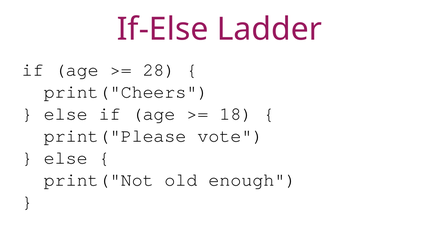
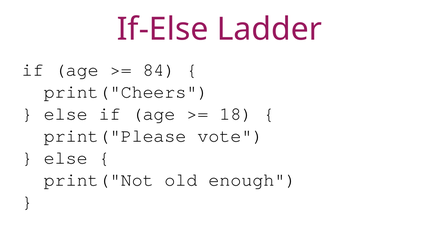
28: 28 -> 84 (159, 70)
